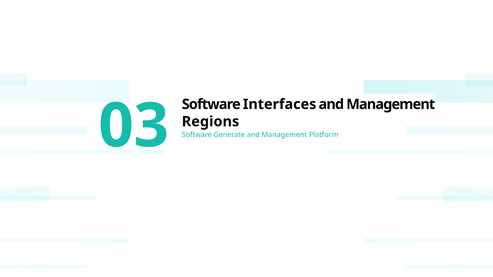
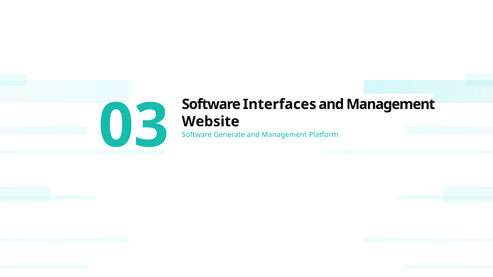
Regions: Regions -> Website (211, 122)
